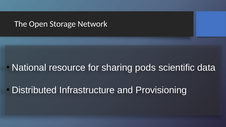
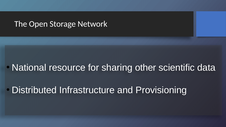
pods: pods -> other (146, 68)
